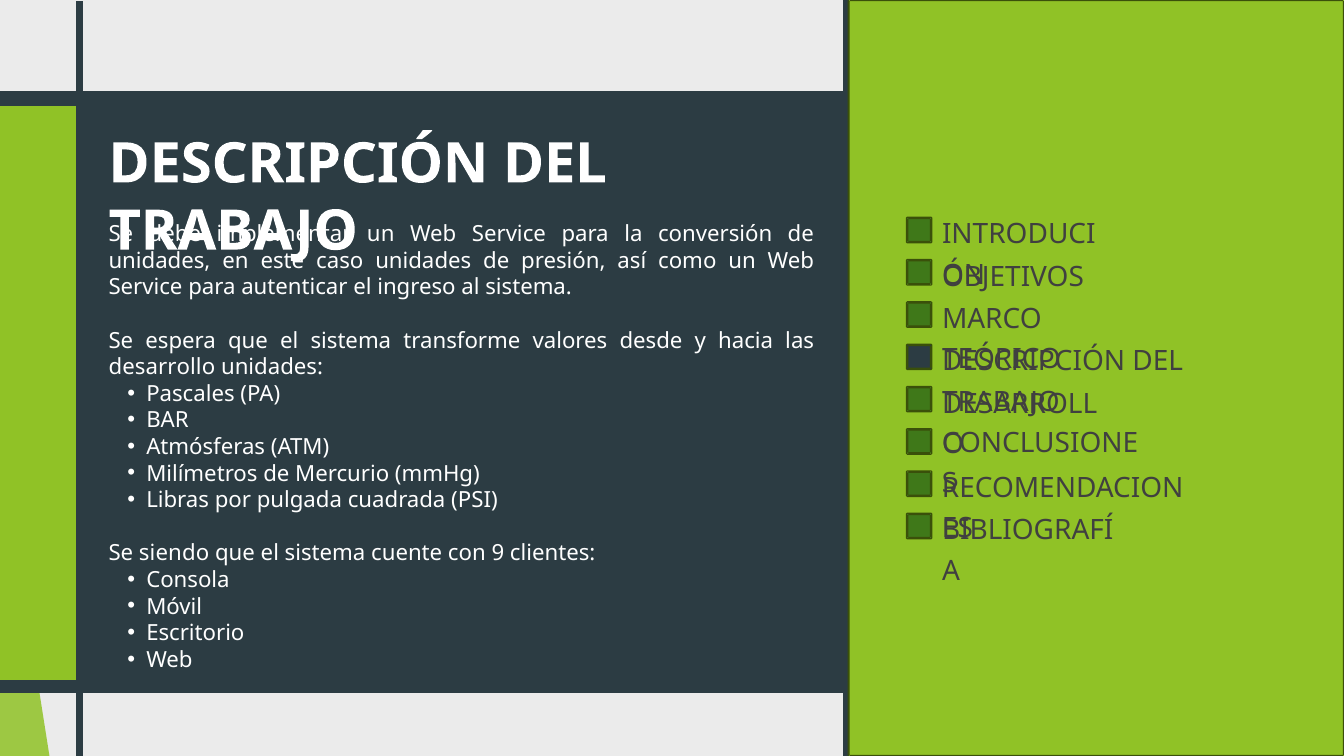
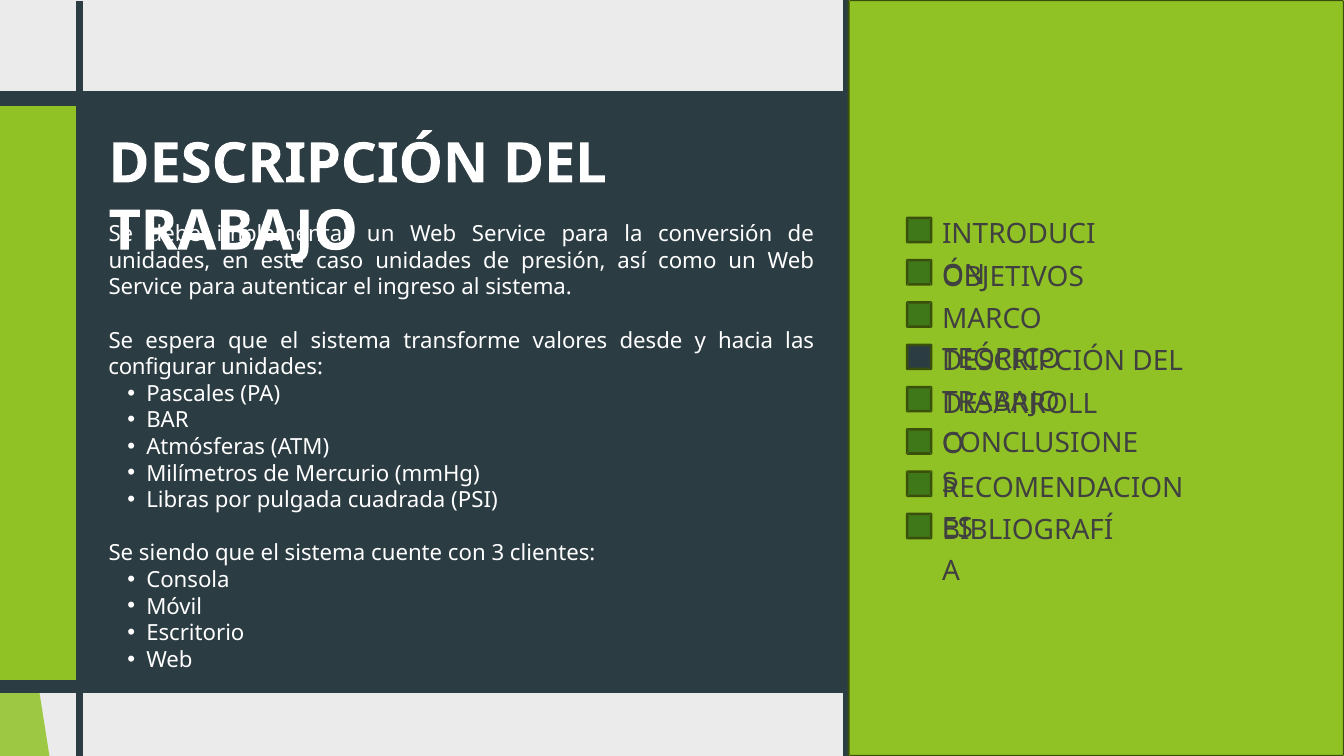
desarrollo: desarrollo -> configurar (162, 367)
9: 9 -> 3 (498, 554)
